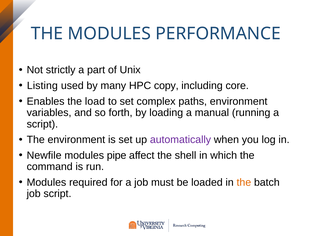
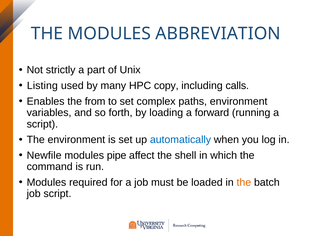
PERFORMANCE: PERFORMANCE -> ABBREVIATION (218, 34)
core: core -> calls (237, 86)
load: load -> from (95, 101)
manual: manual -> forward (212, 112)
automatically colour: purple -> blue (180, 139)
